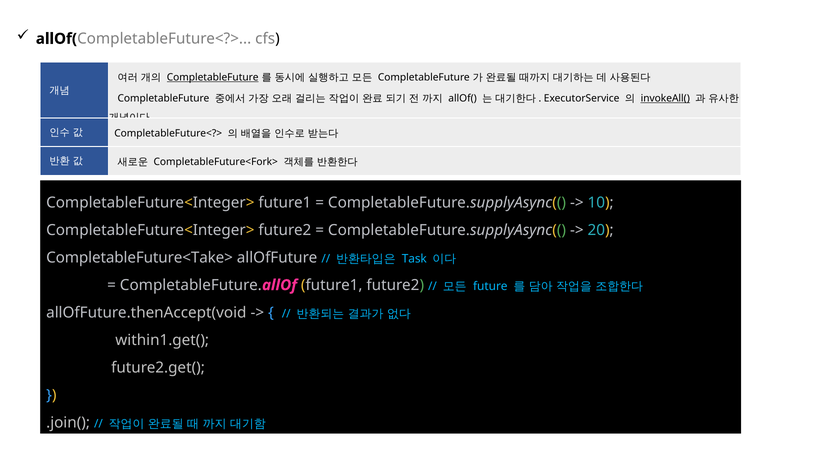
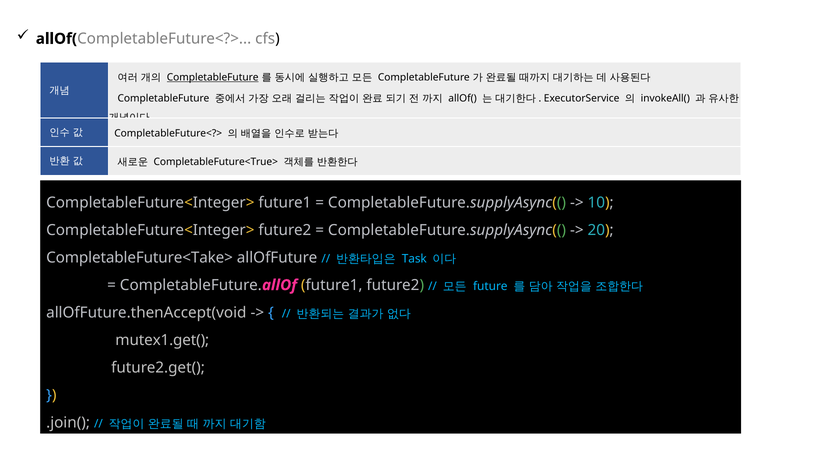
invokeAll( underline: present -> none (665, 98)
CompletableFuture<Fork>: CompletableFuture<Fork> -> CompletableFuture<True> (216, 162)
within1.get(: within1.get( -> mutex1.get( (162, 340)
